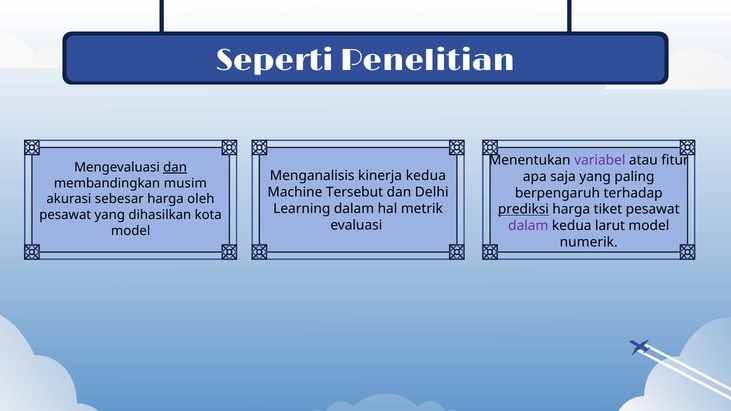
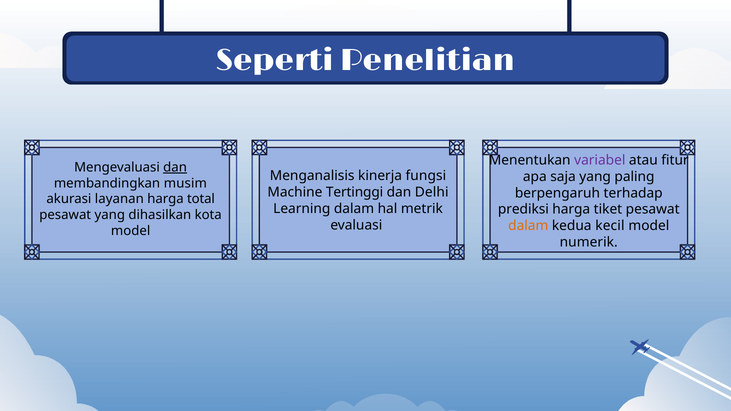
kinerja kedua: kedua -> fungsi (426, 176)
Tersebut: Tersebut -> Tertinggi (355, 192)
sebesar: sebesar -> layanan (119, 199)
oleh: oleh -> total (201, 199)
prediksi underline: present -> none (523, 210)
dalam colour: purple -> orange (528, 226)
larut: larut -> kecil (610, 226)
